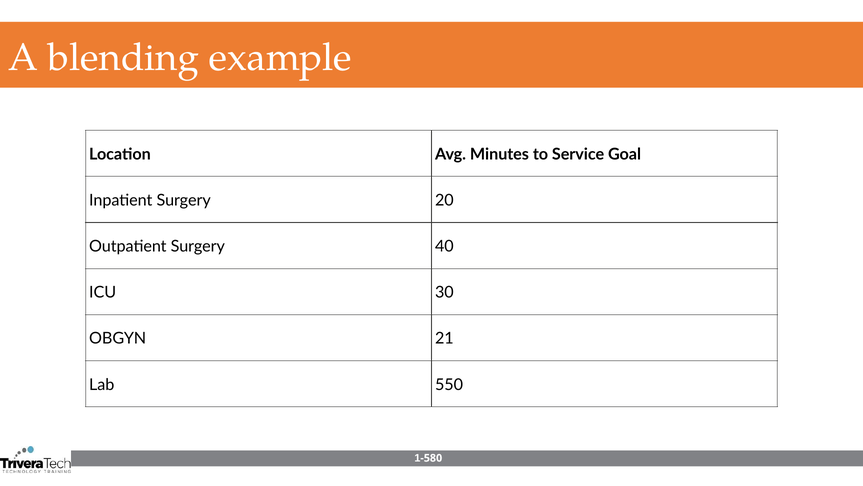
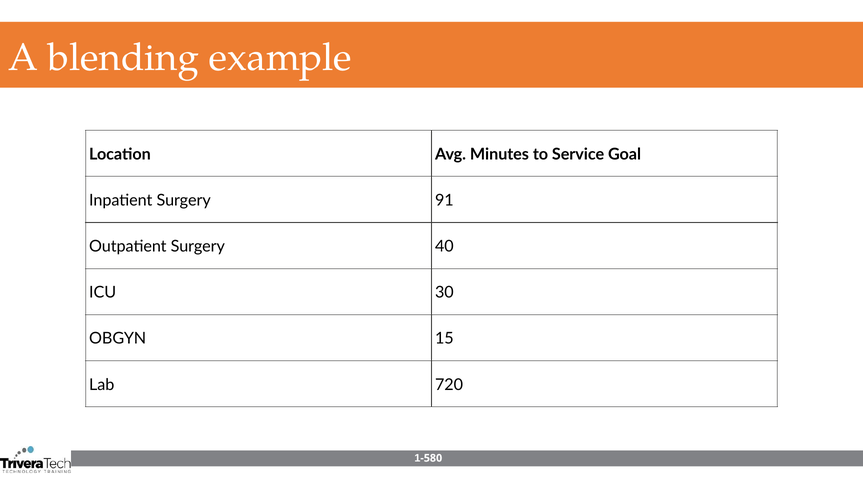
20: 20 -> 91 (444, 200)
21: 21 -> 15 (444, 338)
550: 550 -> 720 (449, 384)
